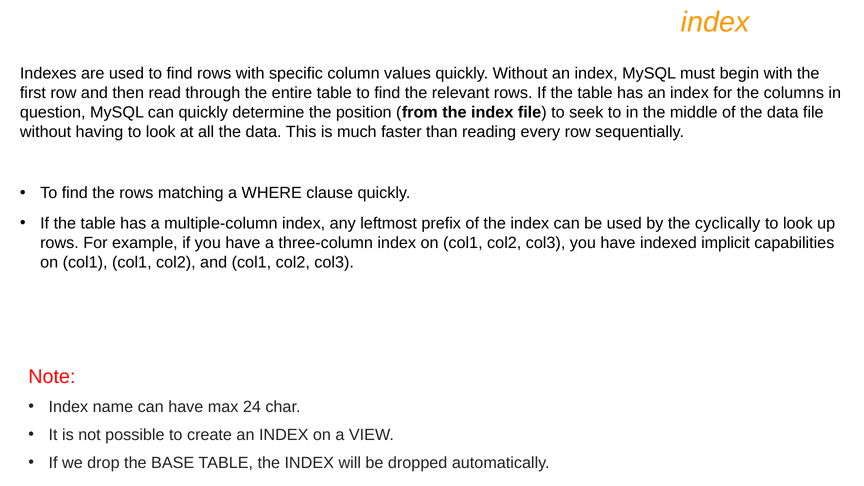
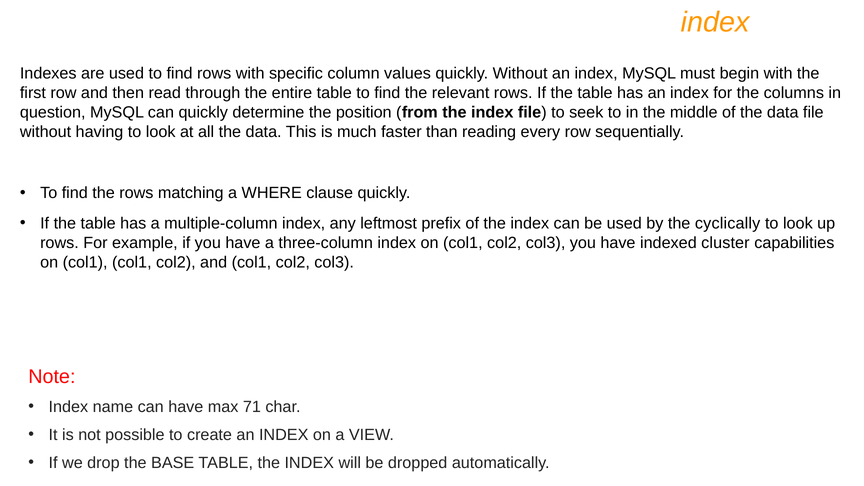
implicit: implicit -> cluster (725, 243)
24: 24 -> 71 (252, 407)
